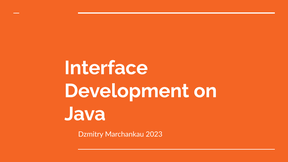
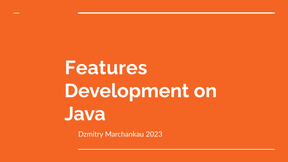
Interface: Interface -> Features (106, 68)
